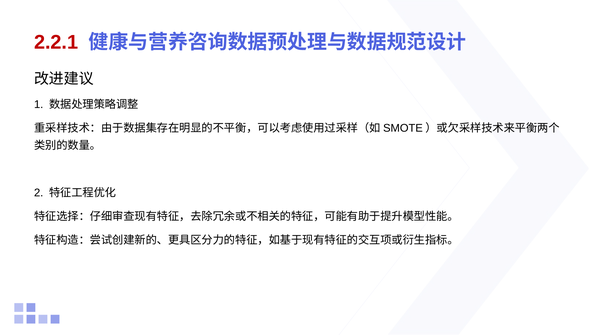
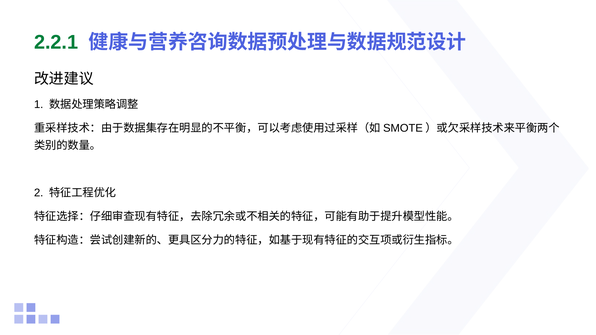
2.2.1 colour: red -> green (56, 42)
